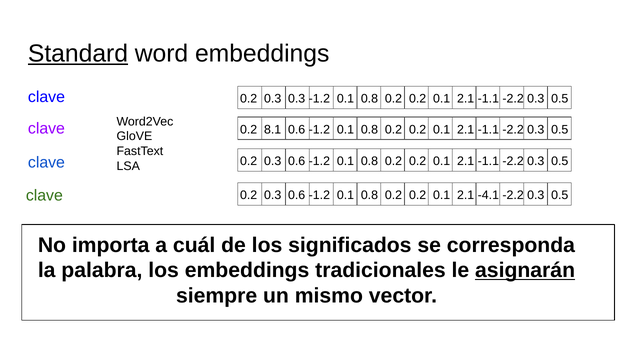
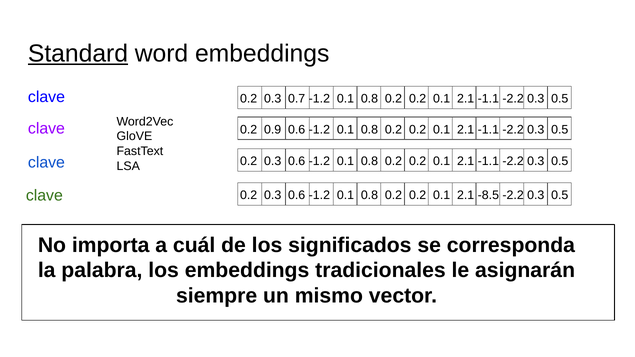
0.3 0.3: 0.3 -> 0.7 (297, 99)
8.1: 8.1 -> 0.9 (273, 130)
-4.1: -4.1 -> -8.5 (488, 195)
asignarán underline: present -> none (525, 271)
